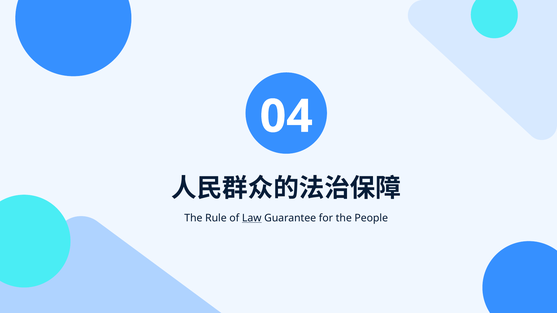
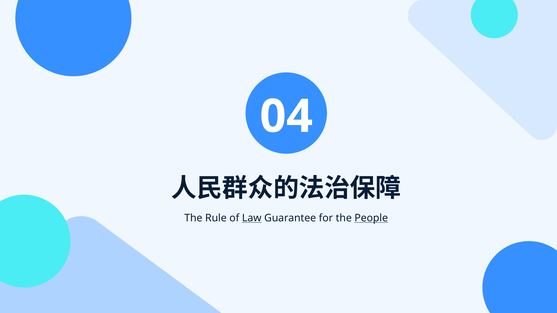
People underline: none -> present (371, 218)
